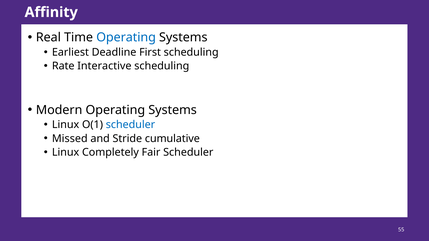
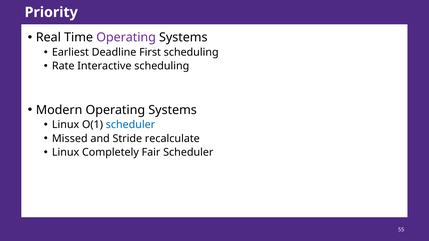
Affinity: Affinity -> Priority (51, 12)
Operating colour: blue -> purple (126, 38)
cumulative: cumulative -> recalculate (172, 139)
